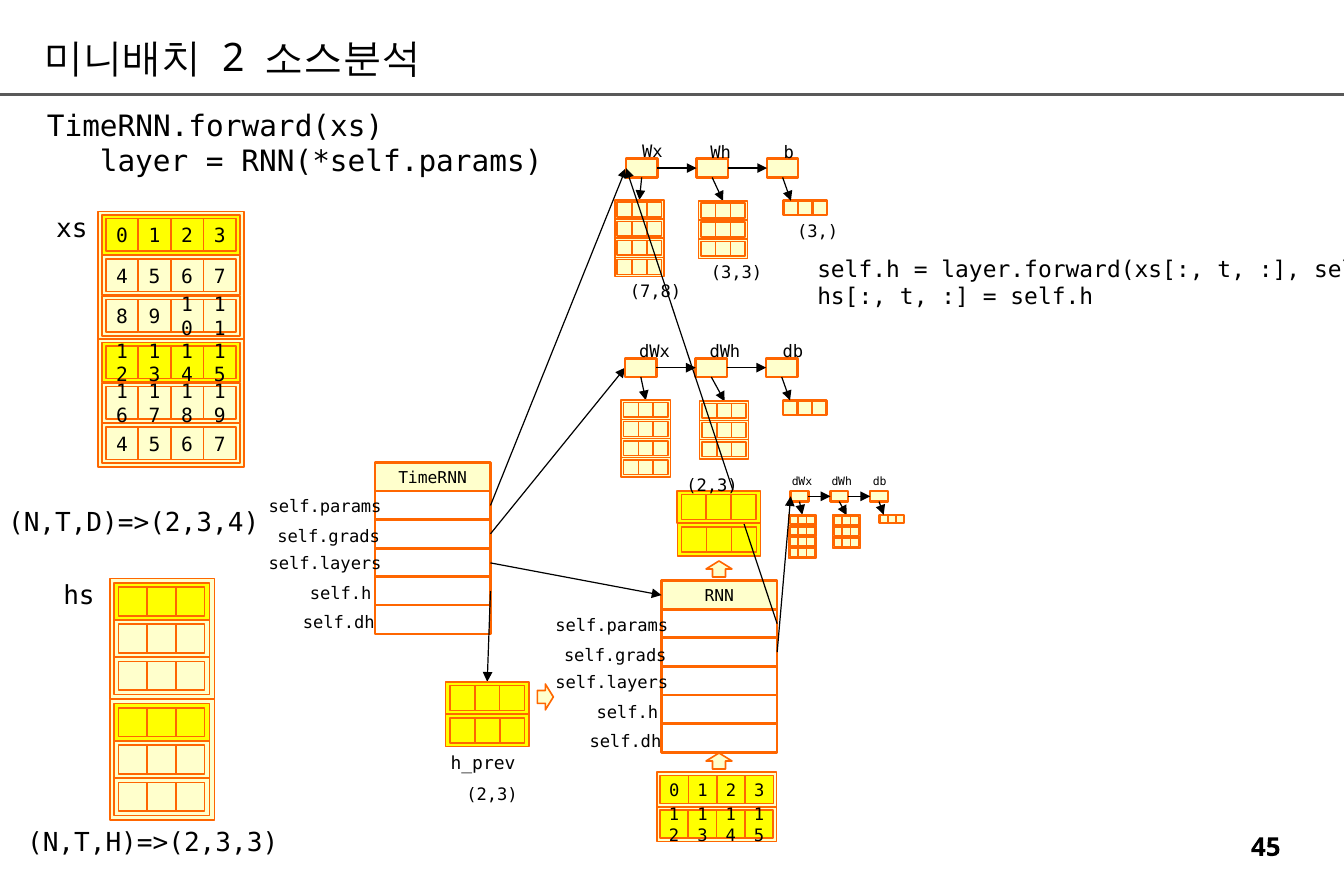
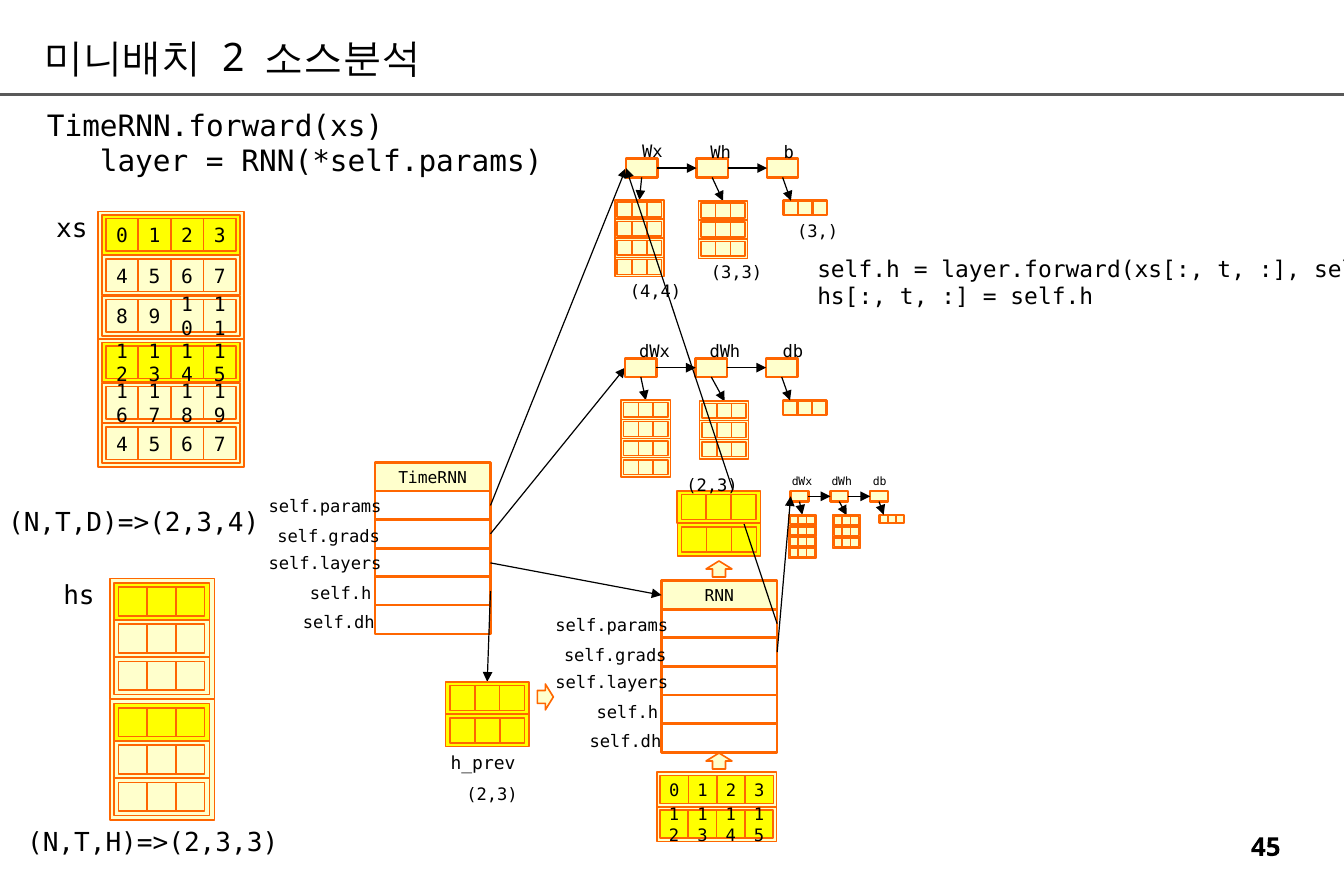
7,8: 7,8 -> 4,4 (655, 292)
